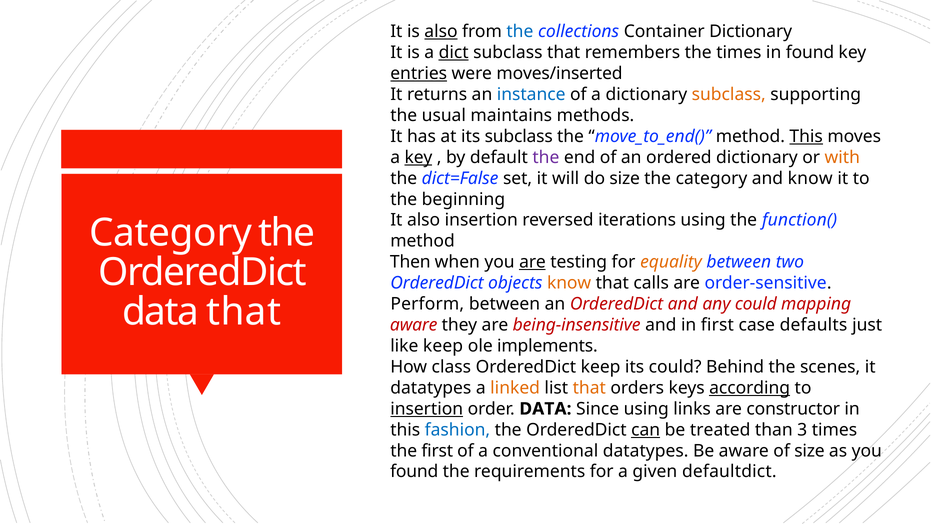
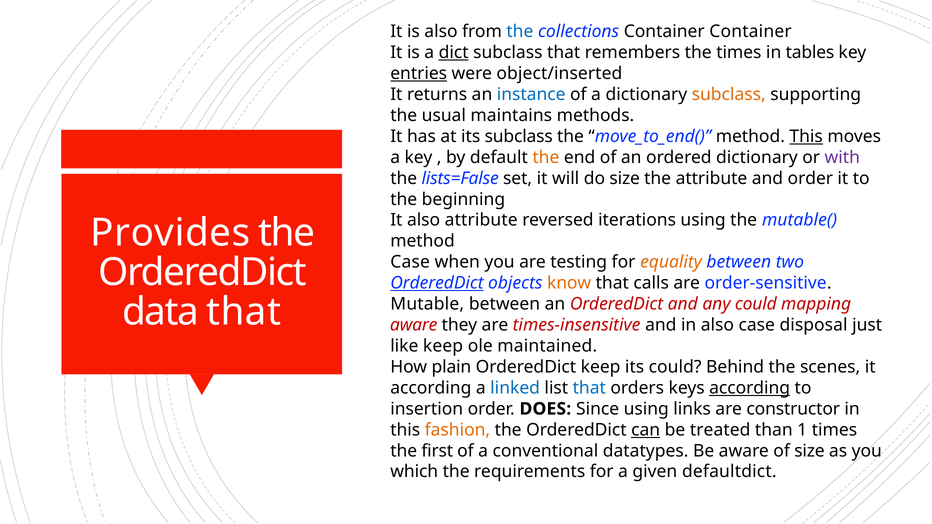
also underline: present -> none (441, 32)
Container Dictionary: Dictionary -> Container (750, 32)
in found: found -> tables (810, 53)
moves/inserted: moves/inserted -> object/inserted (559, 74)
key underline: present -> none (418, 157)
the colour: purple -> orange (546, 157)
with colour: orange -> purple (842, 157)
dict=False: dict=False -> lists=False (460, 178)
the category: category -> attribute (711, 178)
and know: know -> order (810, 178)
also insertion: insertion -> attribute (481, 220)
function(: function( -> mutable( (800, 220)
Category: Category -> Provides (170, 233)
Then: Then -> Case (410, 262)
are underline: present -> none (533, 262)
OrderedDict underline: none -> present (437, 283)
Perform: Perform -> Mutable (427, 304)
being-insensitive: being-insensitive -> times-insensitive (577, 325)
in first: first -> also (717, 325)
defaults: defaults -> disposal (814, 325)
implements: implements -> maintained (547, 346)
class: class -> plain (451, 367)
datatypes: datatypes -> according (431, 388)
linked colour: orange -> blue (515, 388)
that colour: orange -> blue (589, 388)
insertion underline: present -> none (427, 409)
order DATA: DATA -> DOES (545, 409)
fashion colour: blue -> orange (457, 430)
3: 3 -> 1 (802, 430)
found: found -> which (414, 472)
